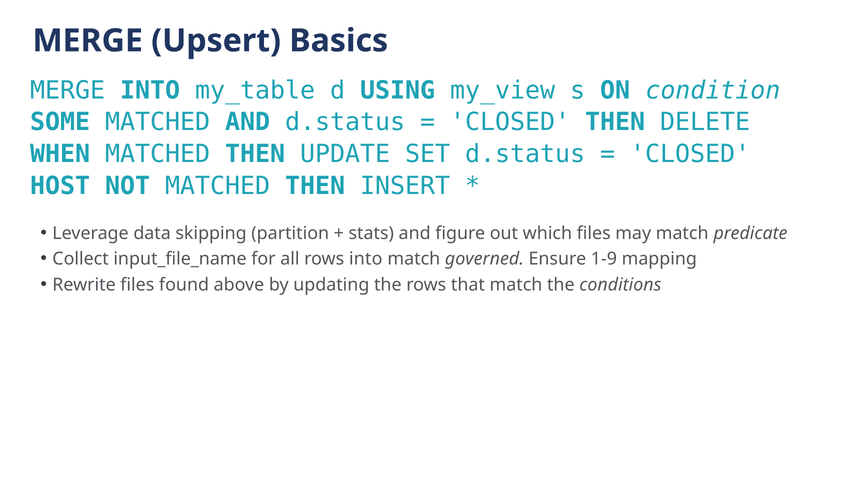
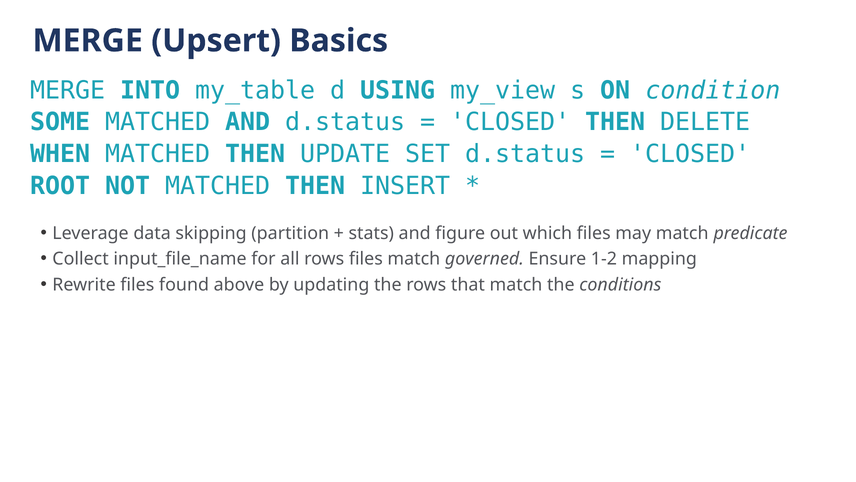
HOST: HOST -> ROOT (60, 186)
rows into: into -> files (366, 259)
1-9: 1-9 -> 1-2 (604, 259)
